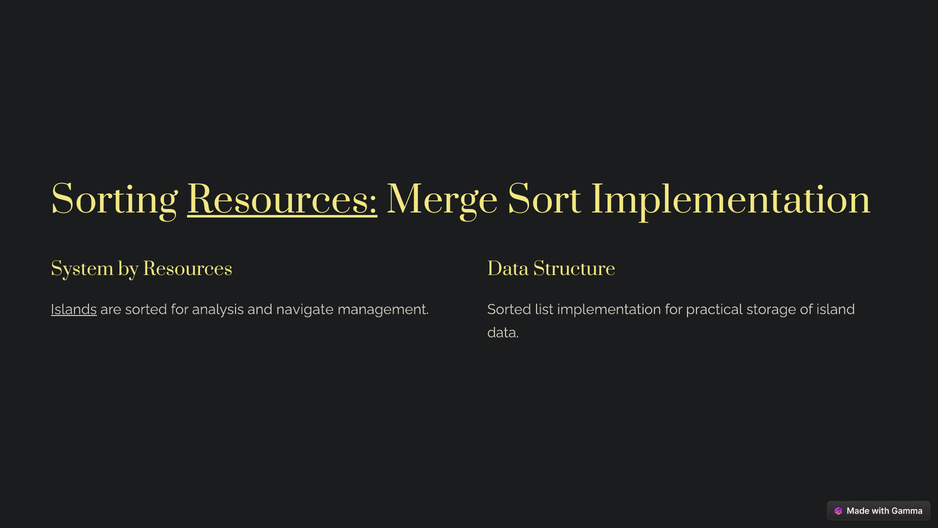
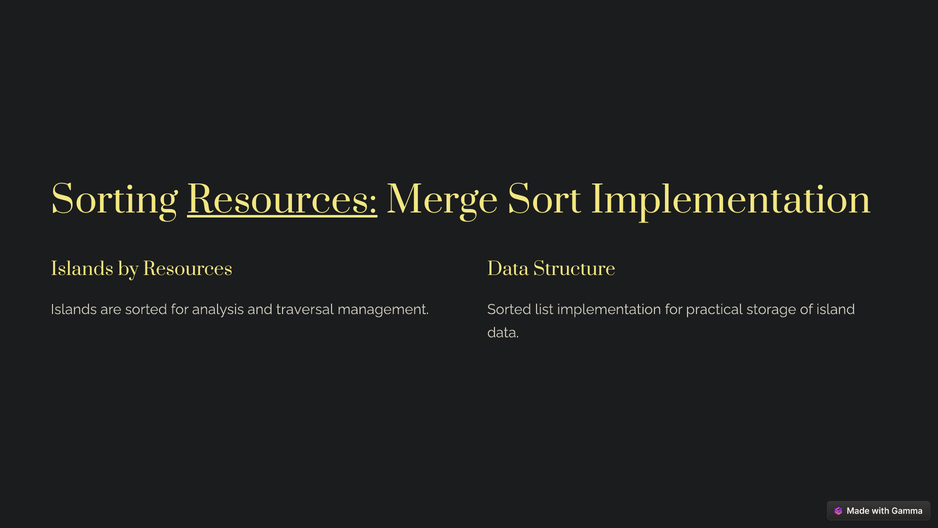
System: System -> Islands (82, 269)
Islands underline: present -> none (74, 309)
navigate: navigate -> traversal (305, 309)
